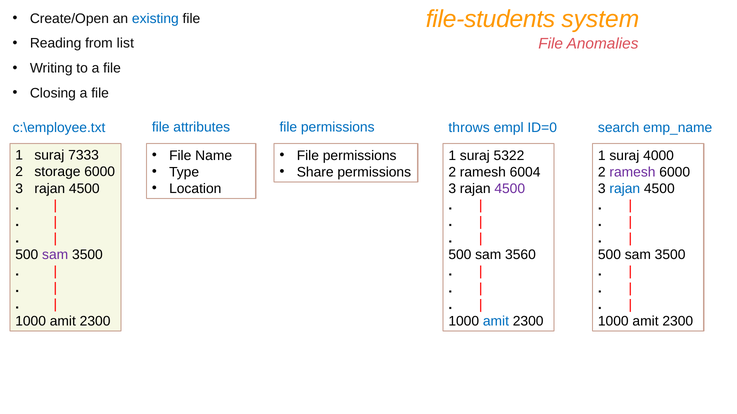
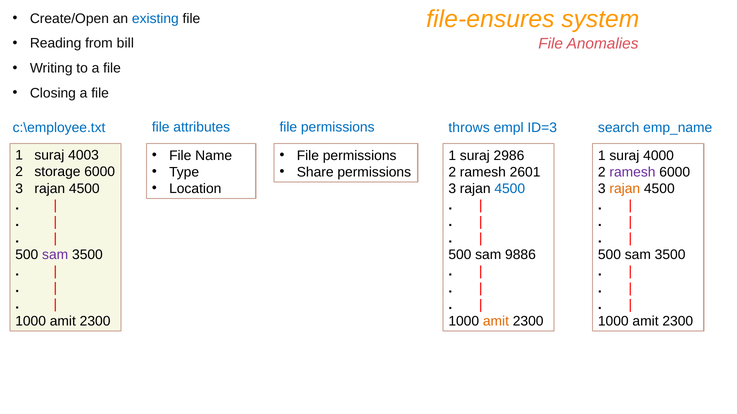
file-students: file-students -> file-ensures (490, 19)
list: list -> bill (125, 43)
ID=0: ID=0 -> ID=3 (542, 128)
7333: 7333 -> 4003 (84, 156)
5322: 5322 -> 2986 (509, 156)
6004: 6004 -> 2601 (525, 172)
4500 colour: purple -> blue (510, 189)
rajan colour: blue -> orange (625, 189)
3560: 3560 -> 9886 (520, 255)
amit colour: blue -> orange (496, 322)
